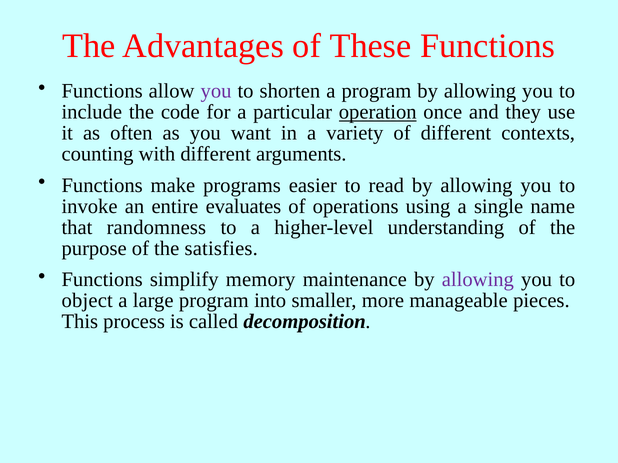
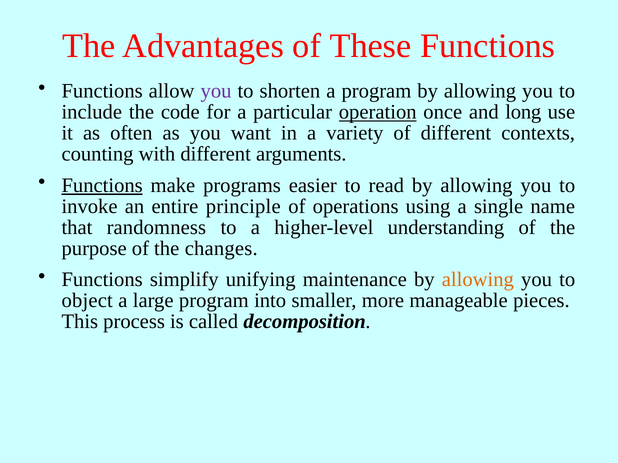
they: they -> long (523, 112)
Functions underline: none -> present (102, 186)
evaluates: evaluates -> principle (243, 207)
satisfies: satisfies -> changes (221, 249)
memory: memory -> unifying (261, 280)
allowing colour: purple -> orange (478, 280)
